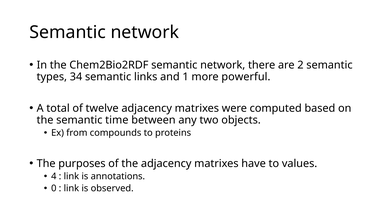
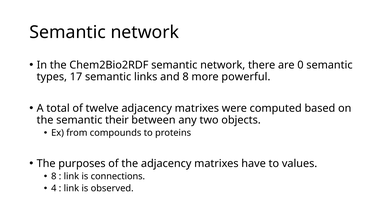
2: 2 -> 0 (300, 65)
34: 34 -> 17 (76, 77)
and 1: 1 -> 8 (186, 77)
time: time -> their (117, 120)
4: 4 -> 8 (54, 176)
annotations: annotations -> connections (118, 176)
0: 0 -> 4 (54, 188)
